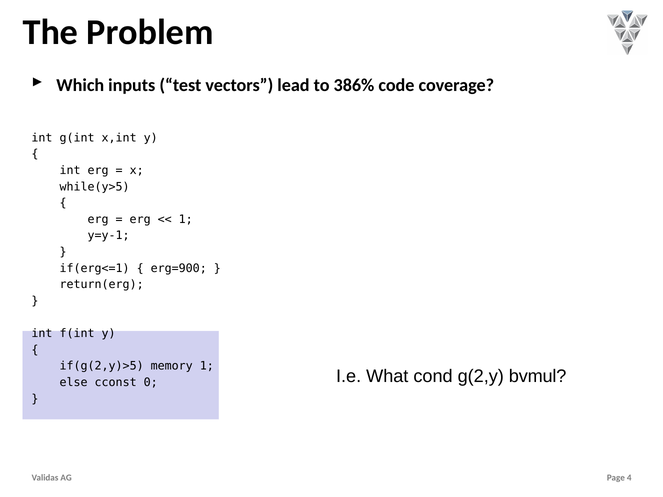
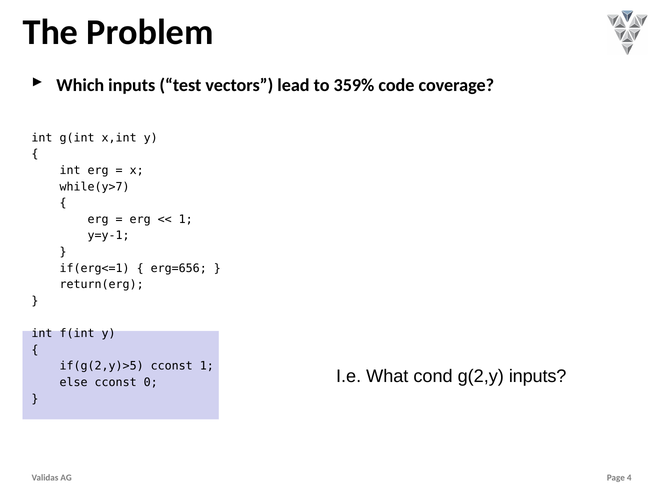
386%: 386% -> 359% (354, 85)
while(y>5: while(y>5 -> while(y>7 (95, 187)
erg=900: erg=900 -> erg=656 (179, 268)
if(g(2,y)>5 memory: memory -> cconst (172, 366)
g(2,y bvmul: bvmul -> inputs (538, 376)
